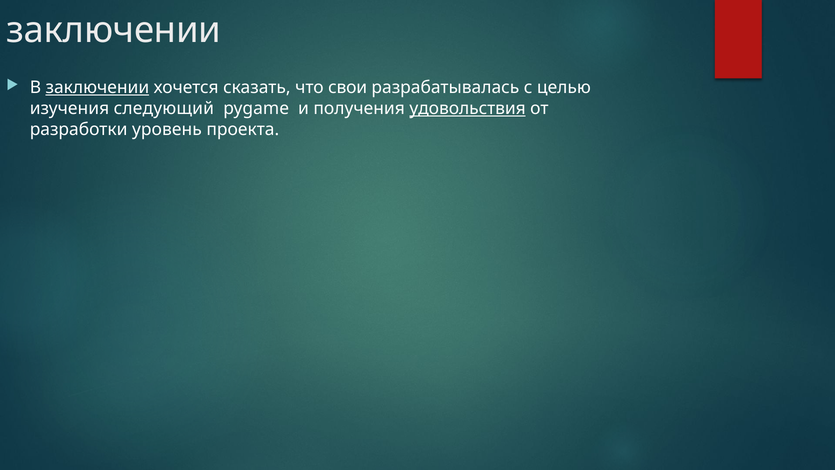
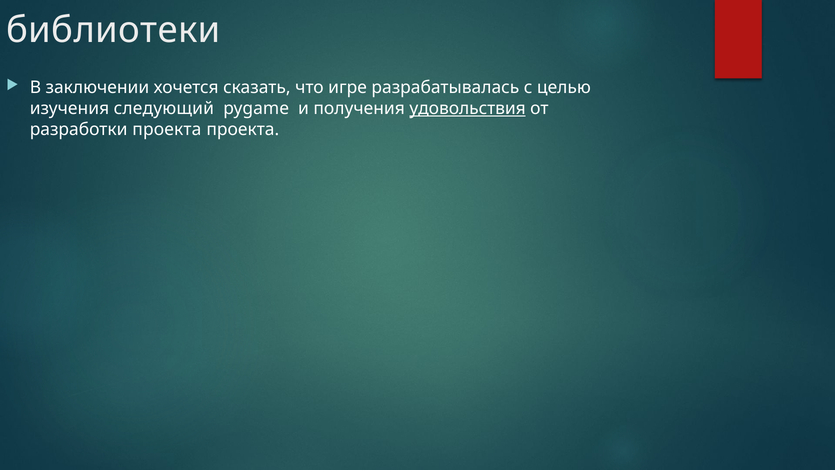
заключении: заключении -> библиотеки (113, 30)
заключении underline: present -> none (97, 88)
свои: свои -> игре (348, 88)
разработки уровень: уровень -> проекта (167, 129)
